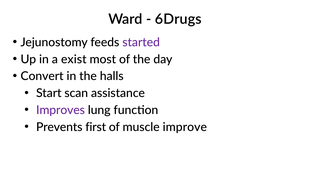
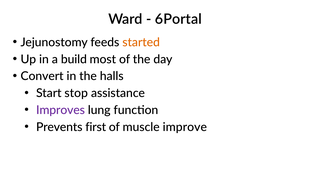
6Drugs: 6Drugs -> 6Portal (178, 19)
started colour: purple -> orange (141, 42)
exist: exist -> build (74, 59)
scan: scan -> stop (76, 93)
